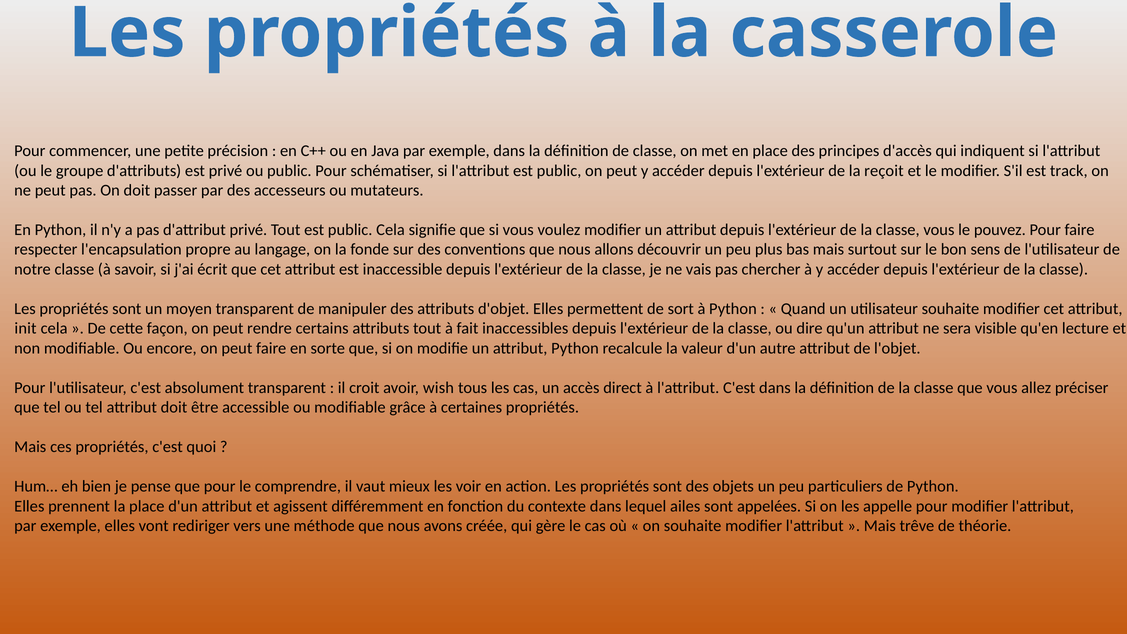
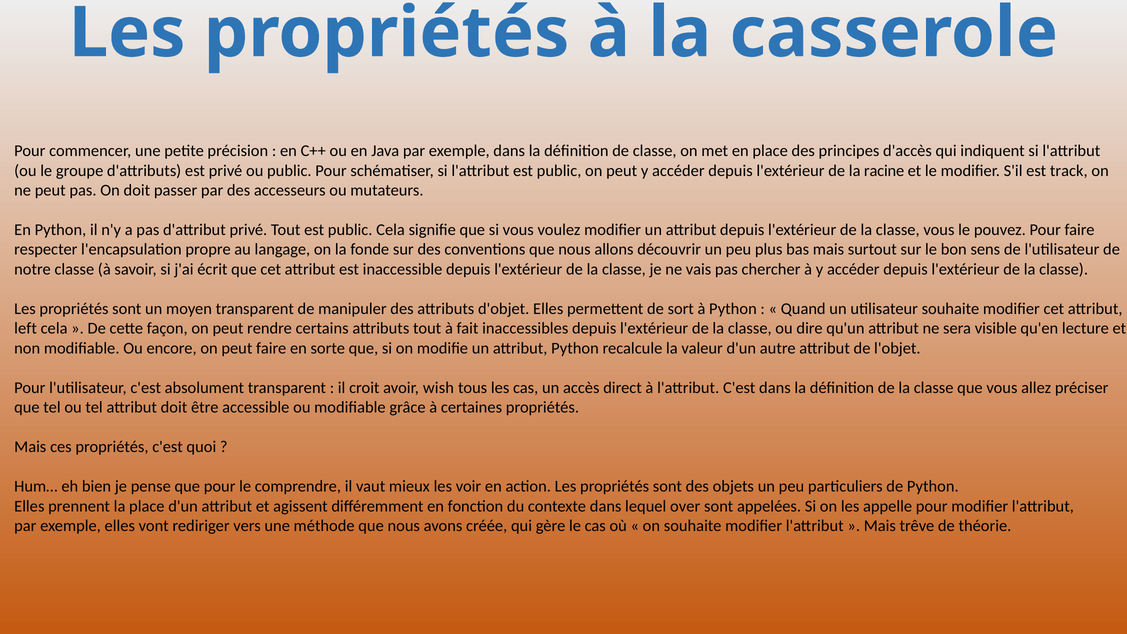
reçoit: reçoit -> racine (884, 171)
init: init -> left (26, 328)
ailes: ailes -> over (685, 506)
